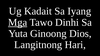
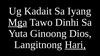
Hari underline: none -> present (75, 45)
